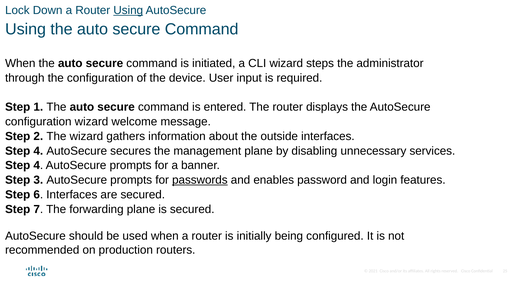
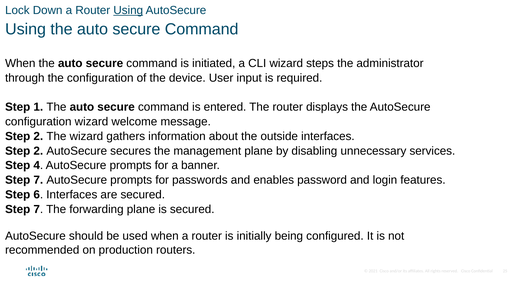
4: 4 -> 2 (38, 151)
3: 3 -> 7 (38, 180)
passwords underline: present -> none (200, 180)
